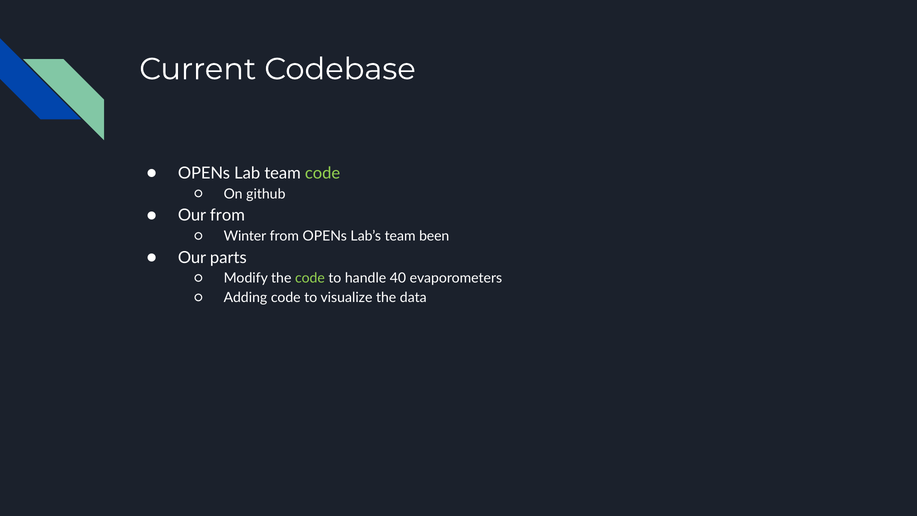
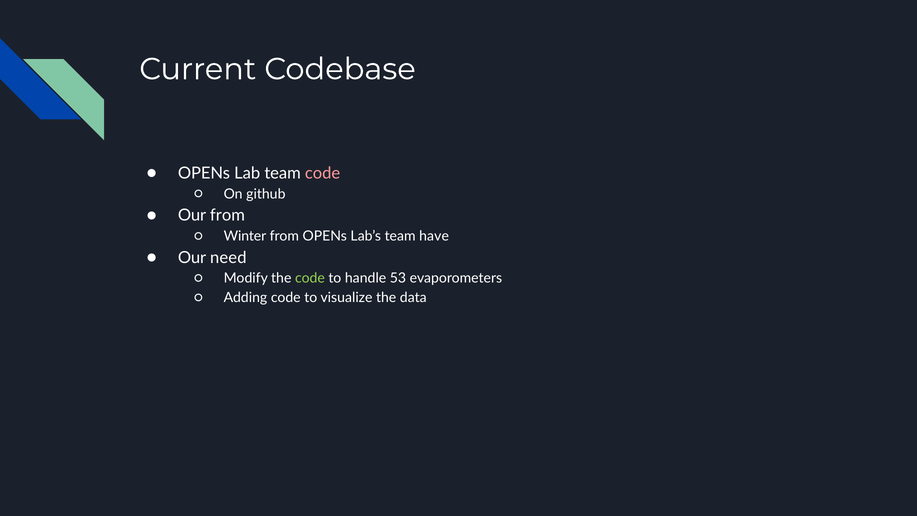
code colour: light green -> pink (323, 173)
been: been -> have (434, 236)
parts: parts -> need (228, 258)
40: 40 -> 53 (398, 278)
